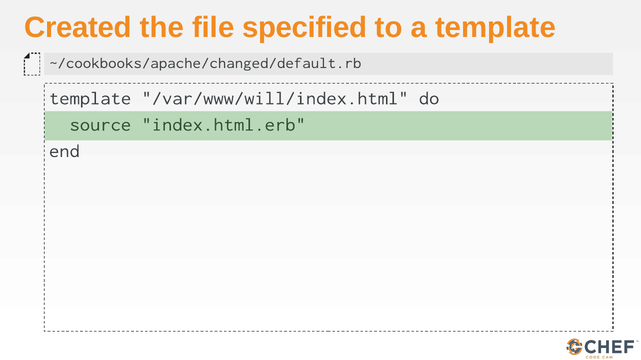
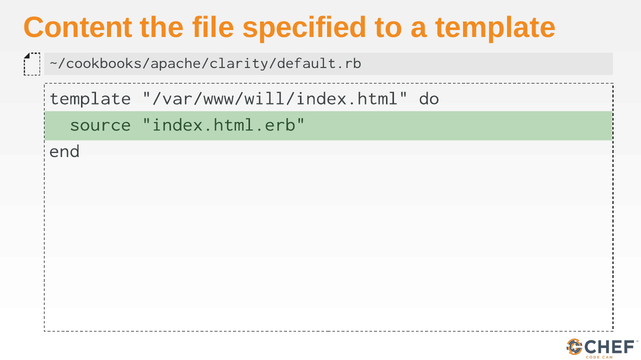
Created: Created -> Content (78, 28)
~/cookbooks/apache/changed/default.rb: ~/cookbooks/apache/changed/default.rb -> ~/cookbooks/apache/clarity/default.rb (205, 63)
